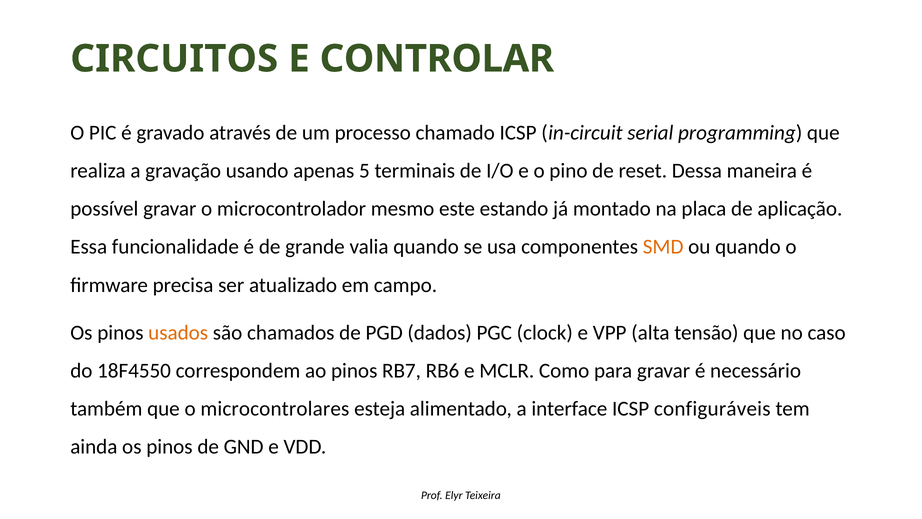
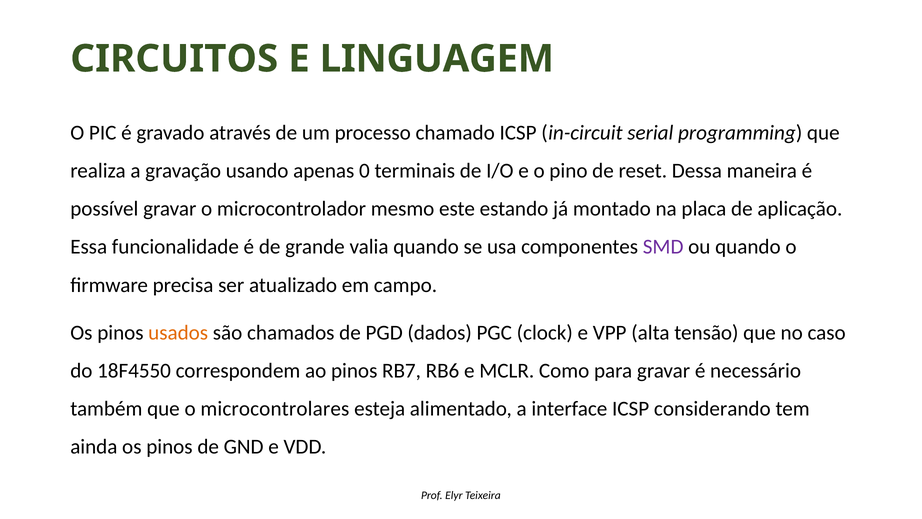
CONTROLAR: CONTROLAR -> LINGUAGEM (437, 59)
5: 5 -> 0 (364, 171)
SMD colour: orange -> purple (663, 247)
configuráveis: configuráveis -> considerando (712, 408)
